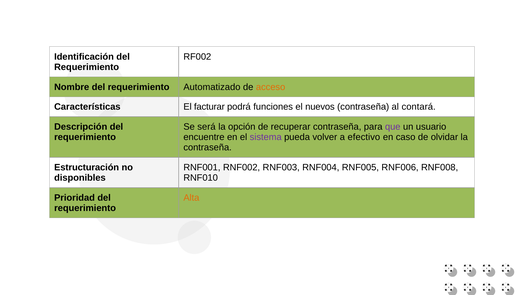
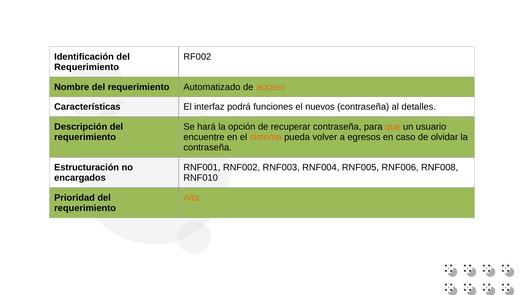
facturar: facturar -> interfaz (209, 107)
contará: contará -> detalles (419, 107)
será: será -> hará (207, 127)
que colour: purple -> orange (393, 127)
sistema colour: purple -> orange (266, 137)
efectivo: efectivo -> egresos (364, 137)
disponibles: disponibles -> encargados (80, 178)
